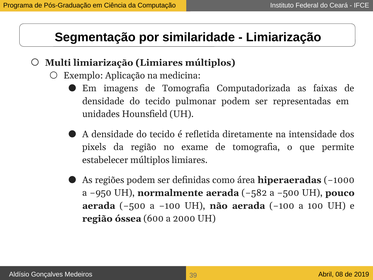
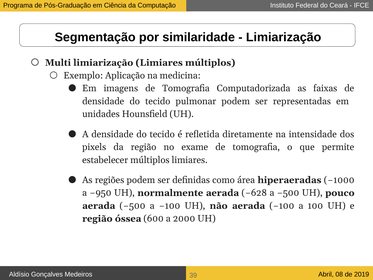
−582: −582 -> −628 (254, 193)
